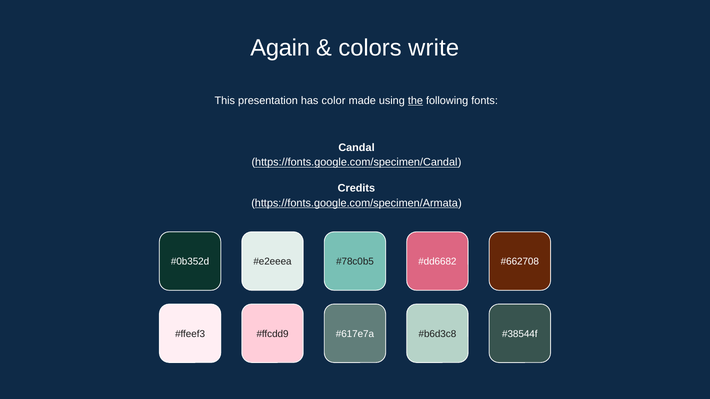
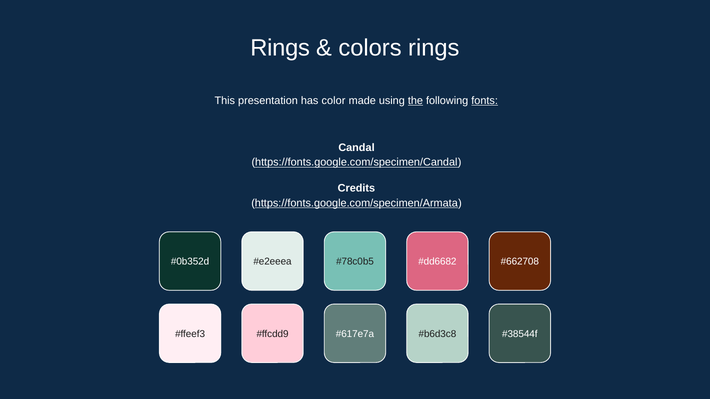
Again: Again -> Rings (280, 48)
colors write: write -> rings (434, 48)
fonts underline: none -> present (485, 101)
